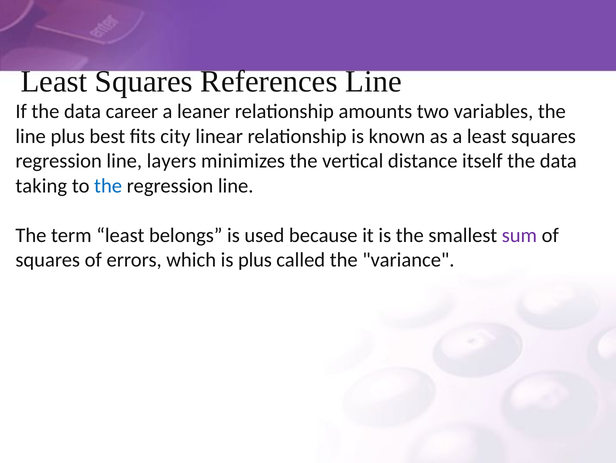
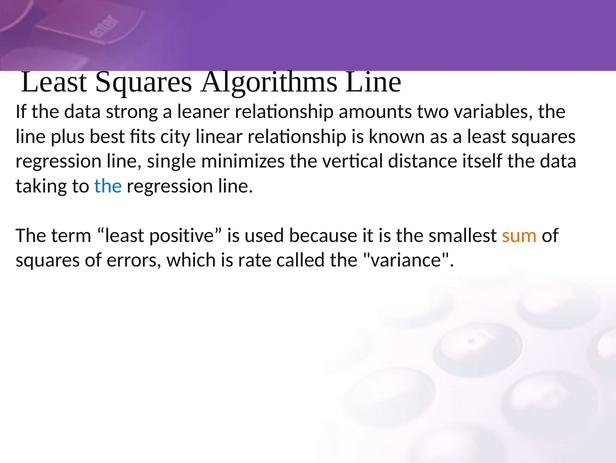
References: References -> Algorithms (269, 81)
career: career -> strong (132, 111)
layers: layers -> single (171, 161)
belongs: belongs -> positive (186, 235)
sum colour: purple -> orange (519, 235)
is plus: plus -> rate (255, 260)
